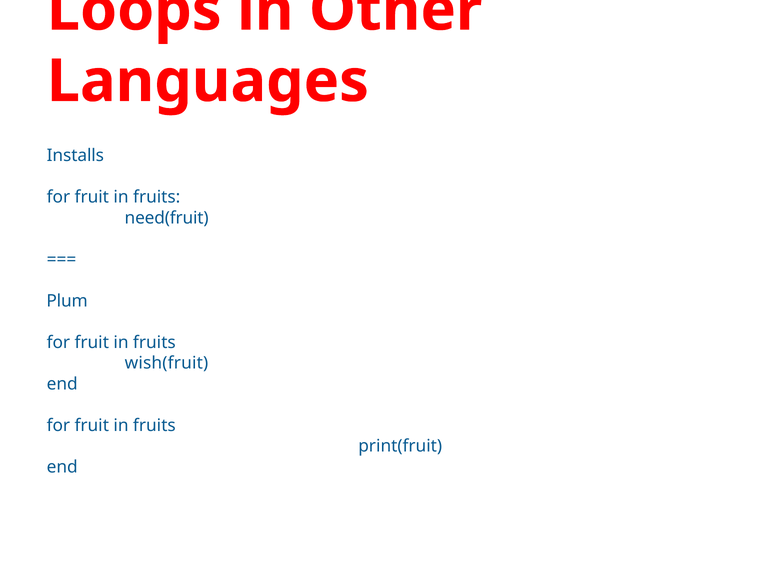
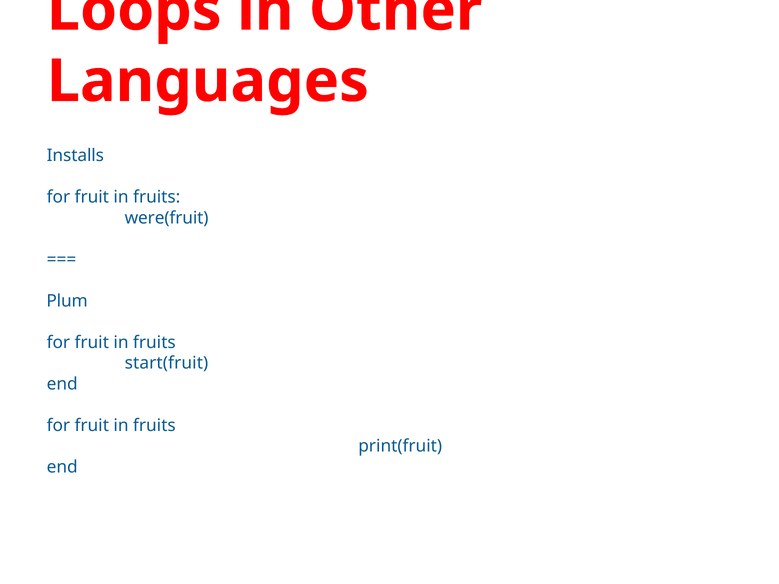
need(fruit: need(fruit -> were(fruit (167, 218)
wish(fruit: wish(fruit -> start(fruit (166, 363)
